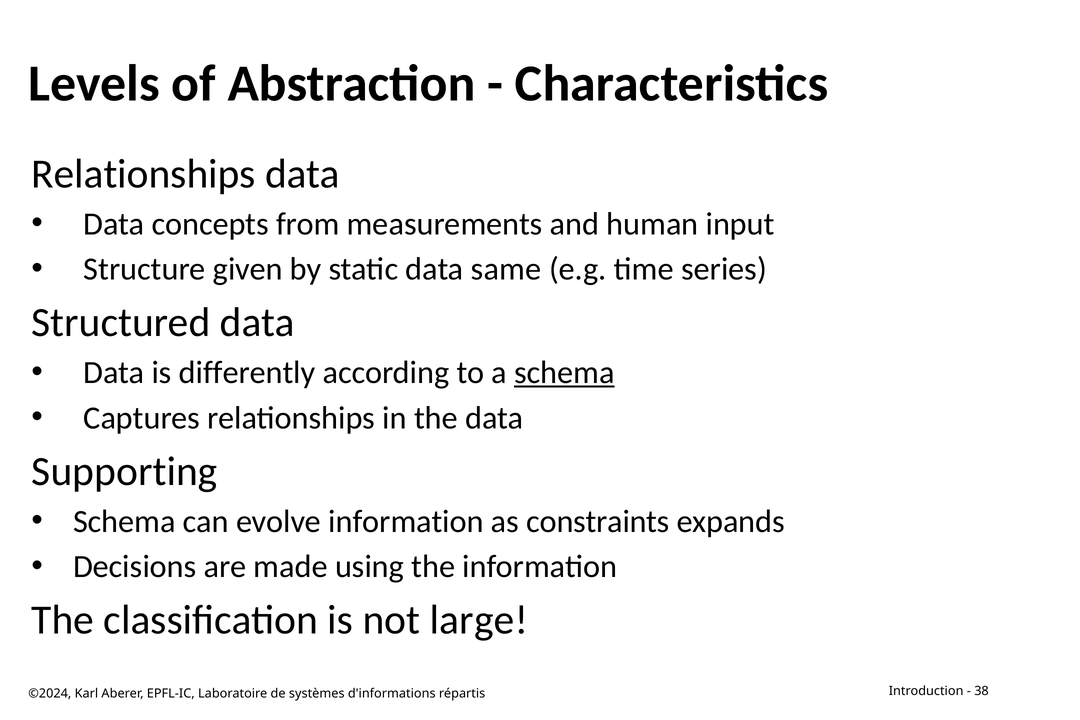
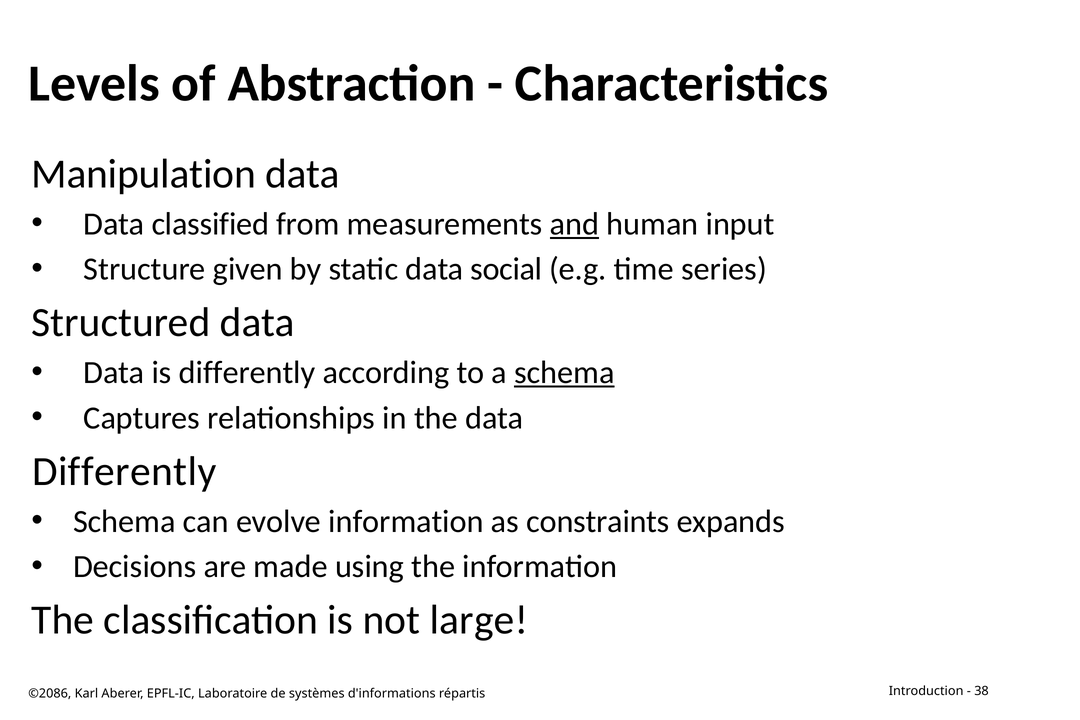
Relationships: Relationships -> Manipulation (144, 174)
concepts: concepts -> classified (210, 224)
and underline: none -> present (574, 224)
same: same -> social (506, 269)
Supporting: Supporting -> Differently (124, 471)
©2024: ©2024 -> ©2086 (50, 694)
